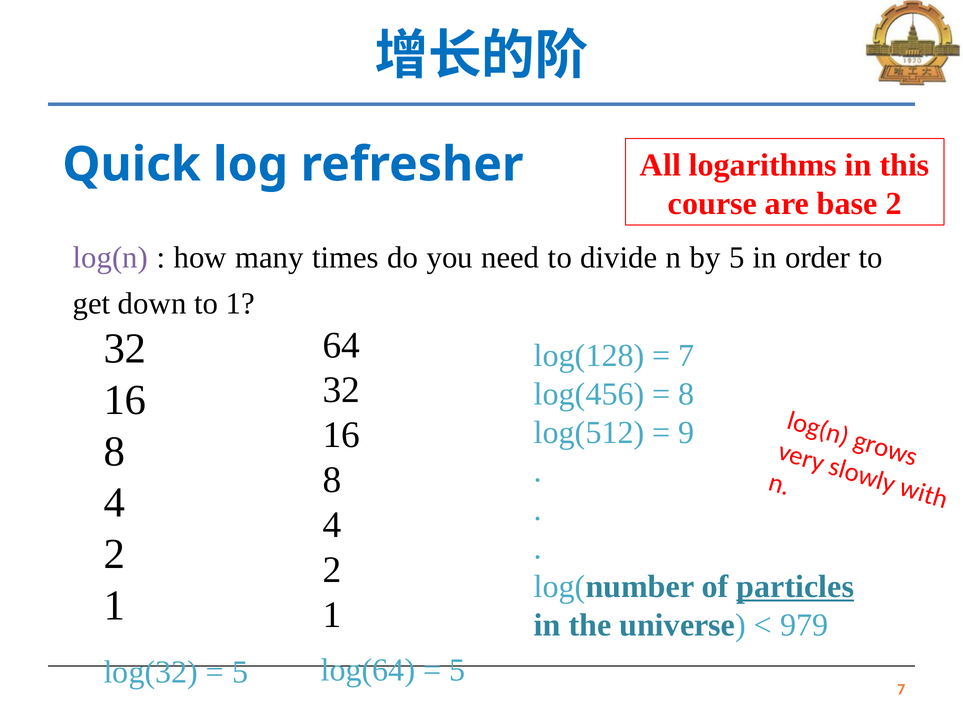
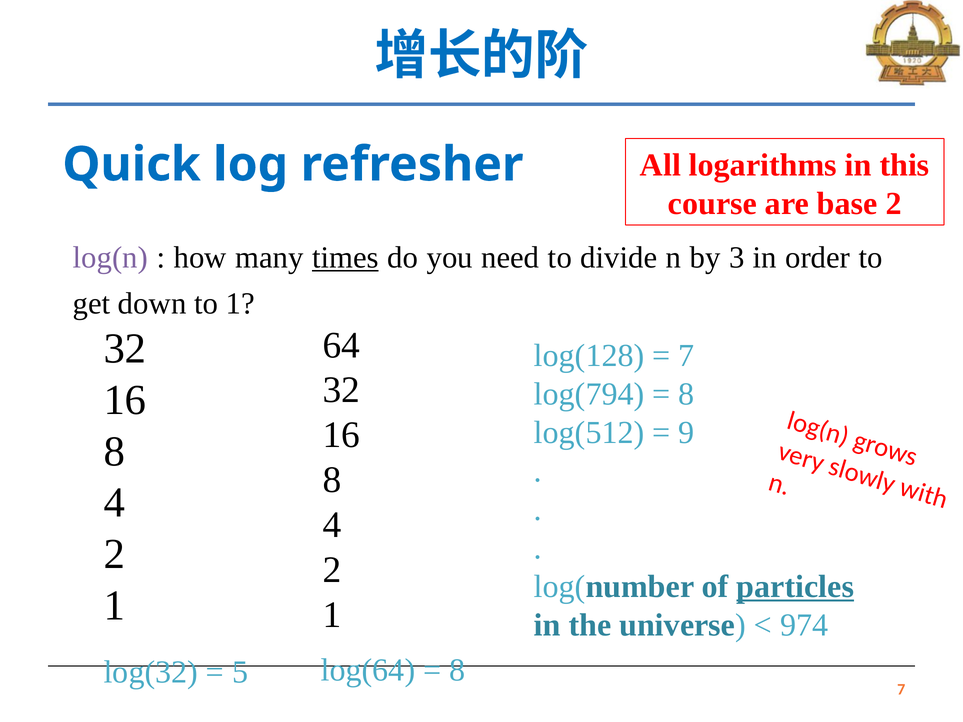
times underline: none -> present (345, 258)
by 5: 5 -> 3 (737, 258)
log(456: log(456 -> log(794 (589, 394)
979: 979 -> 974 (804, 625)
5: 5 -> 8 (457, 670)
